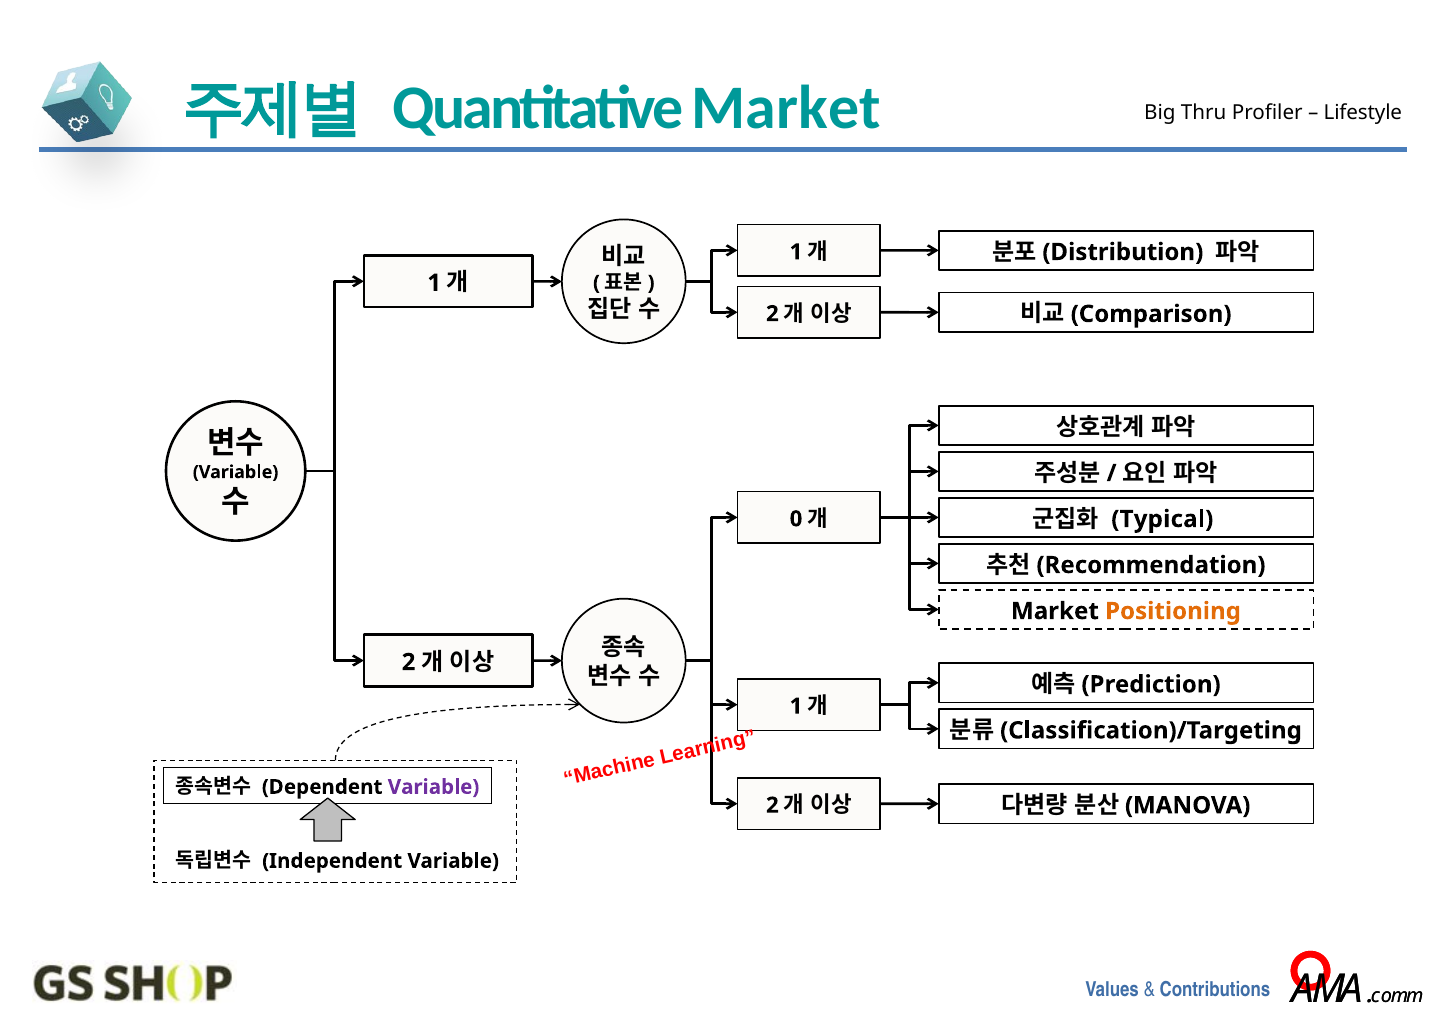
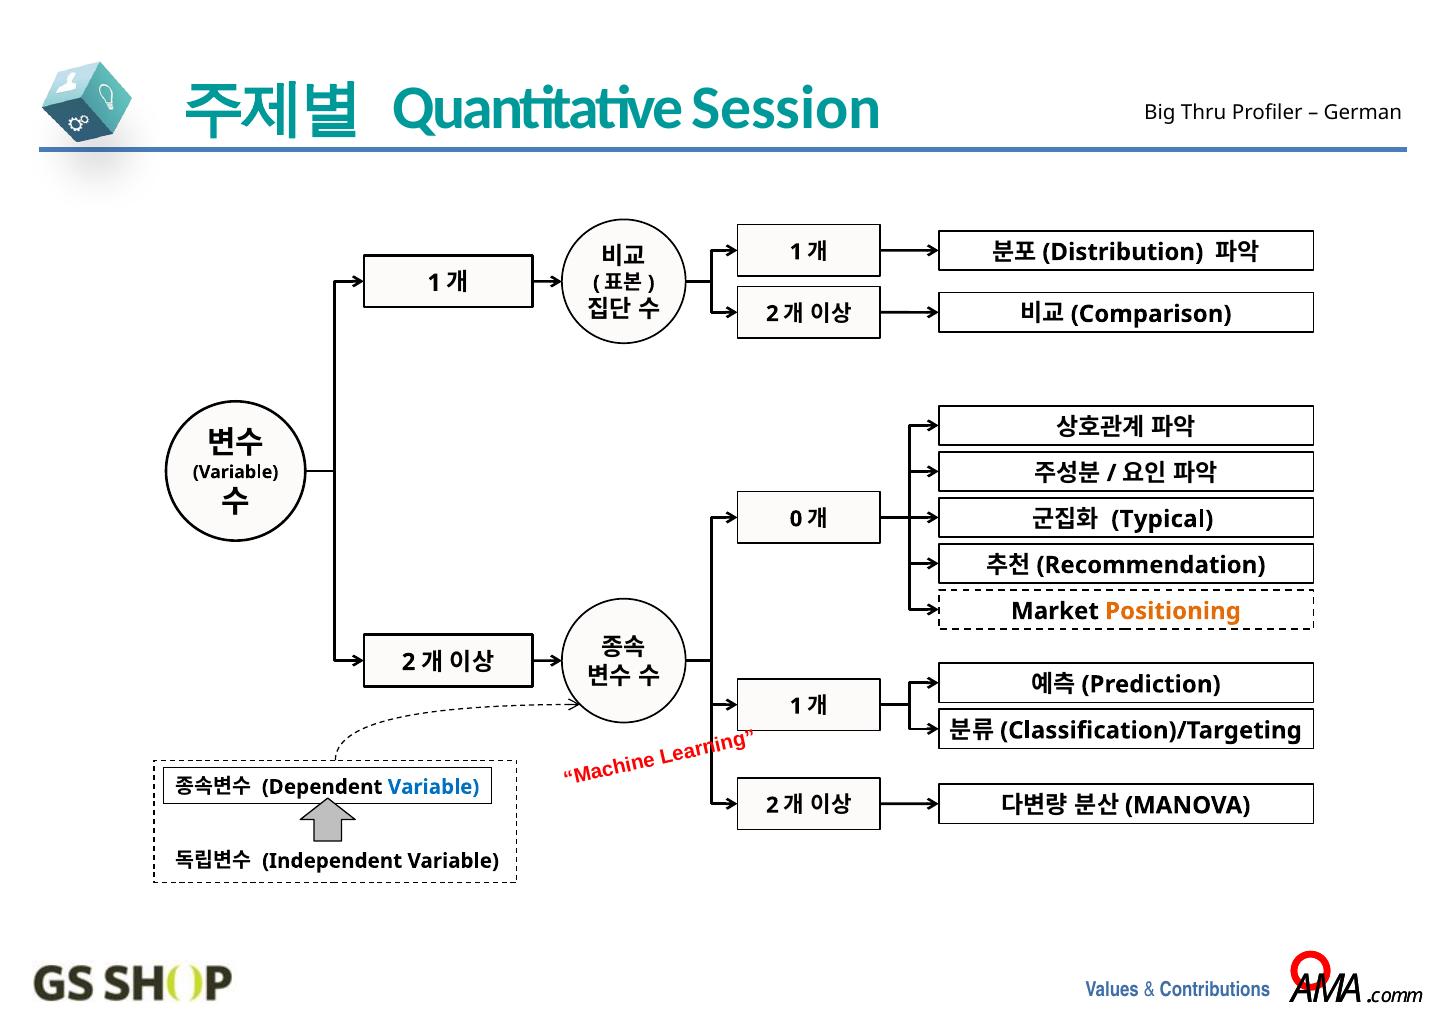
Quantitative Market: Market -> Session (786, 108)
Lifestyle: Lifestyle -> German (1363, 113)
Variable colour: purple -> blue (434, 787)
